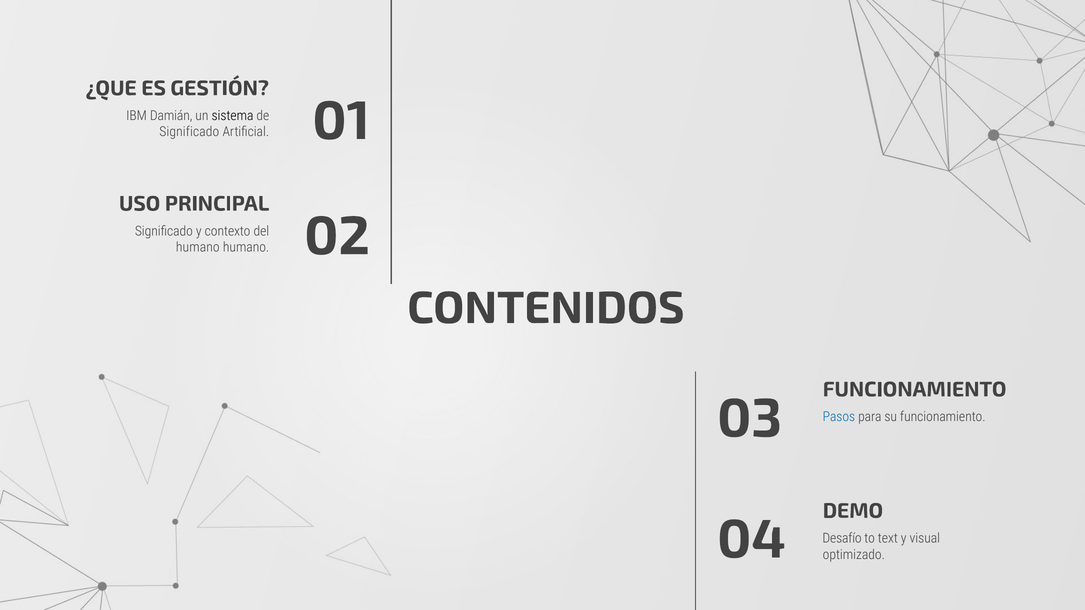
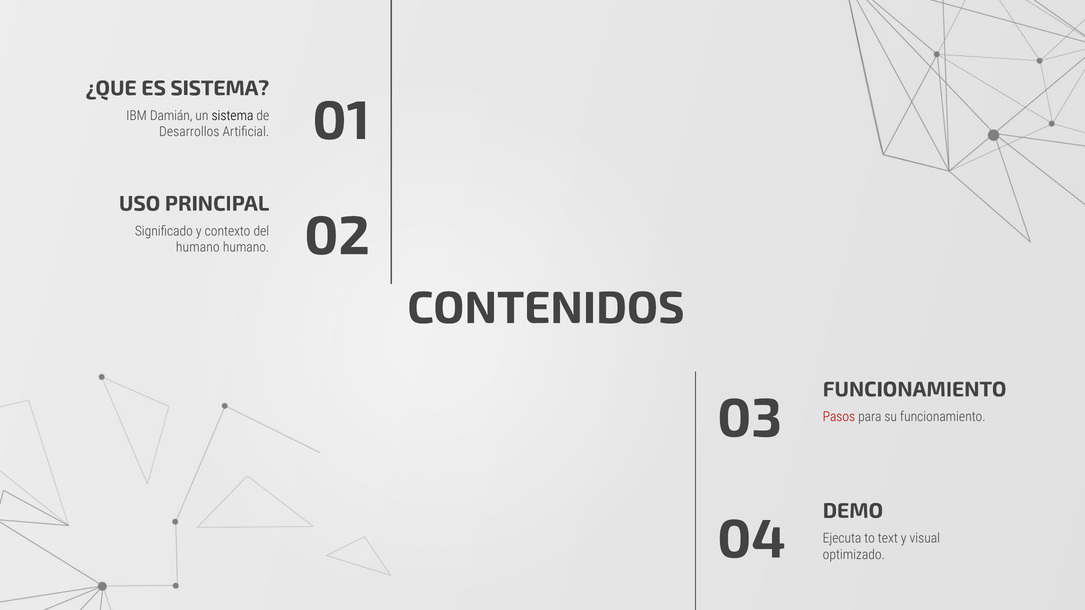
ES GESTIÓN: GESTIÓN -> SISTEMA (220, 88)
Significado: Significado -> Desarrollos (189, 132)
Pasos colour: blue -> red (839, 417)
Desafío: Desafío -> Ejecuta (842, 539)
